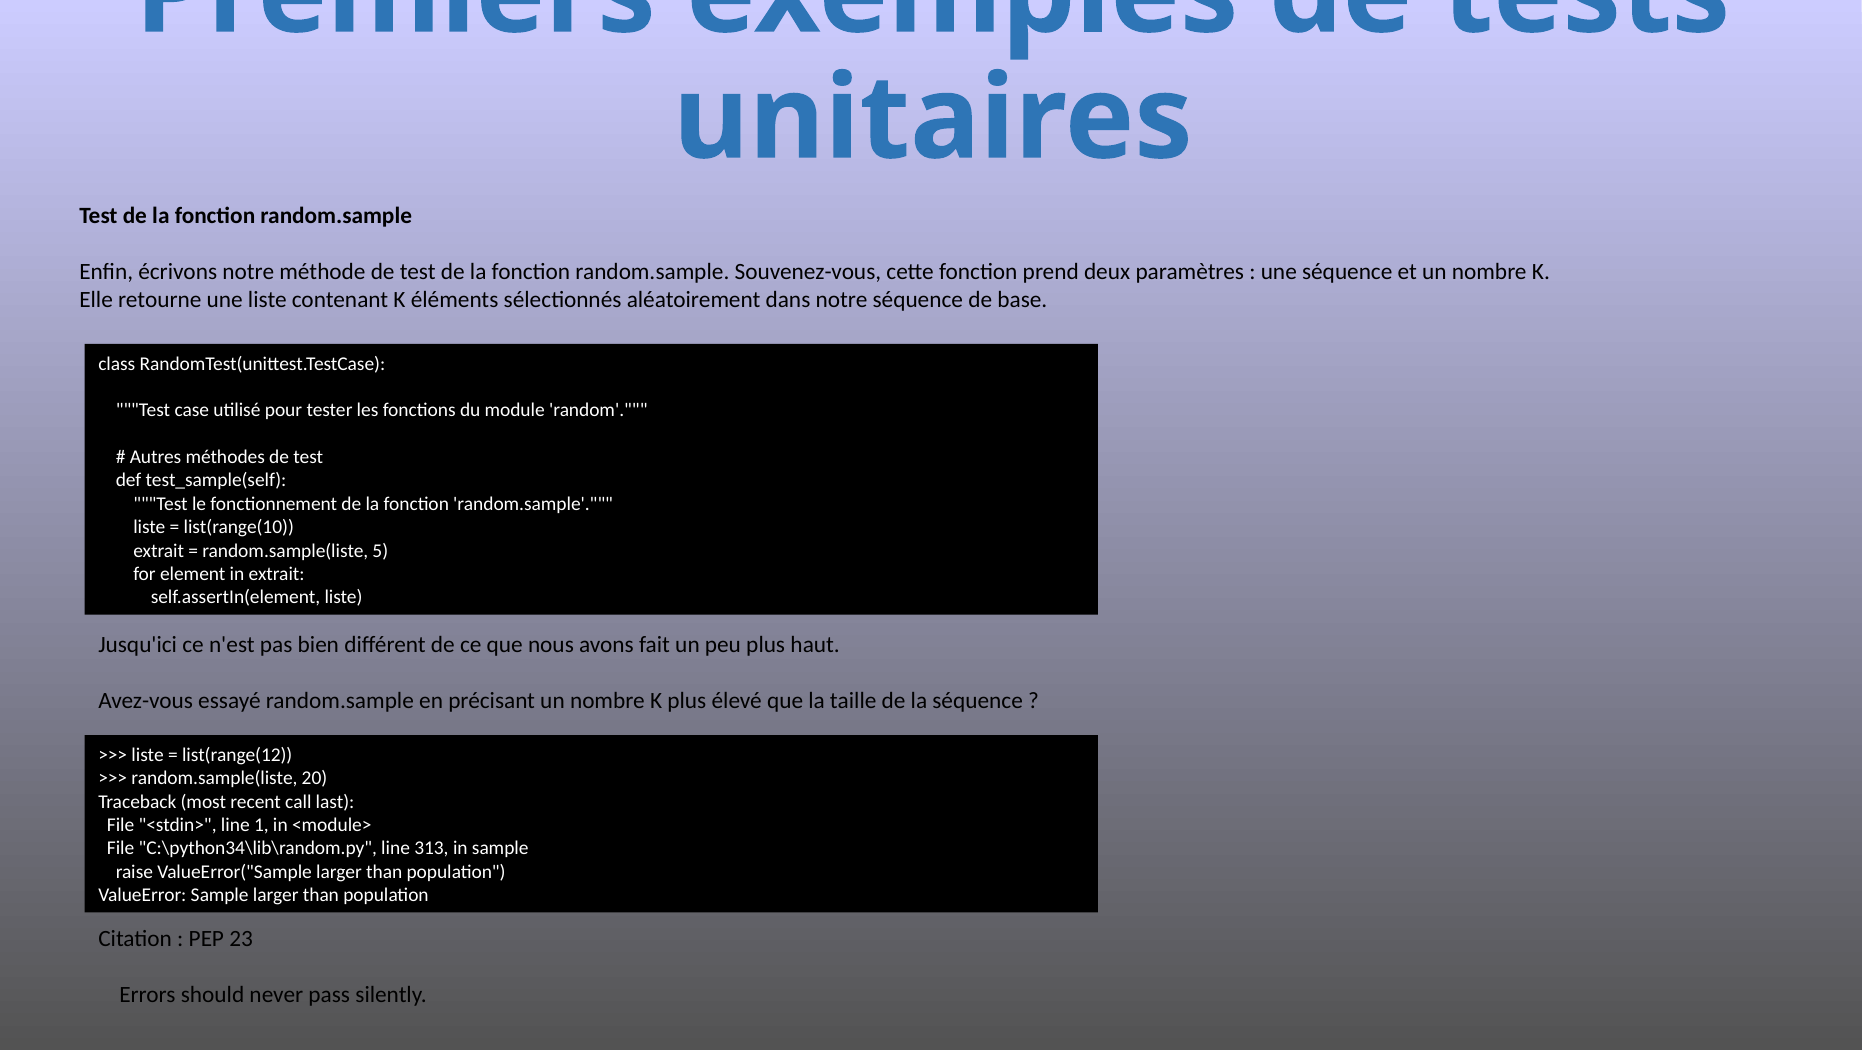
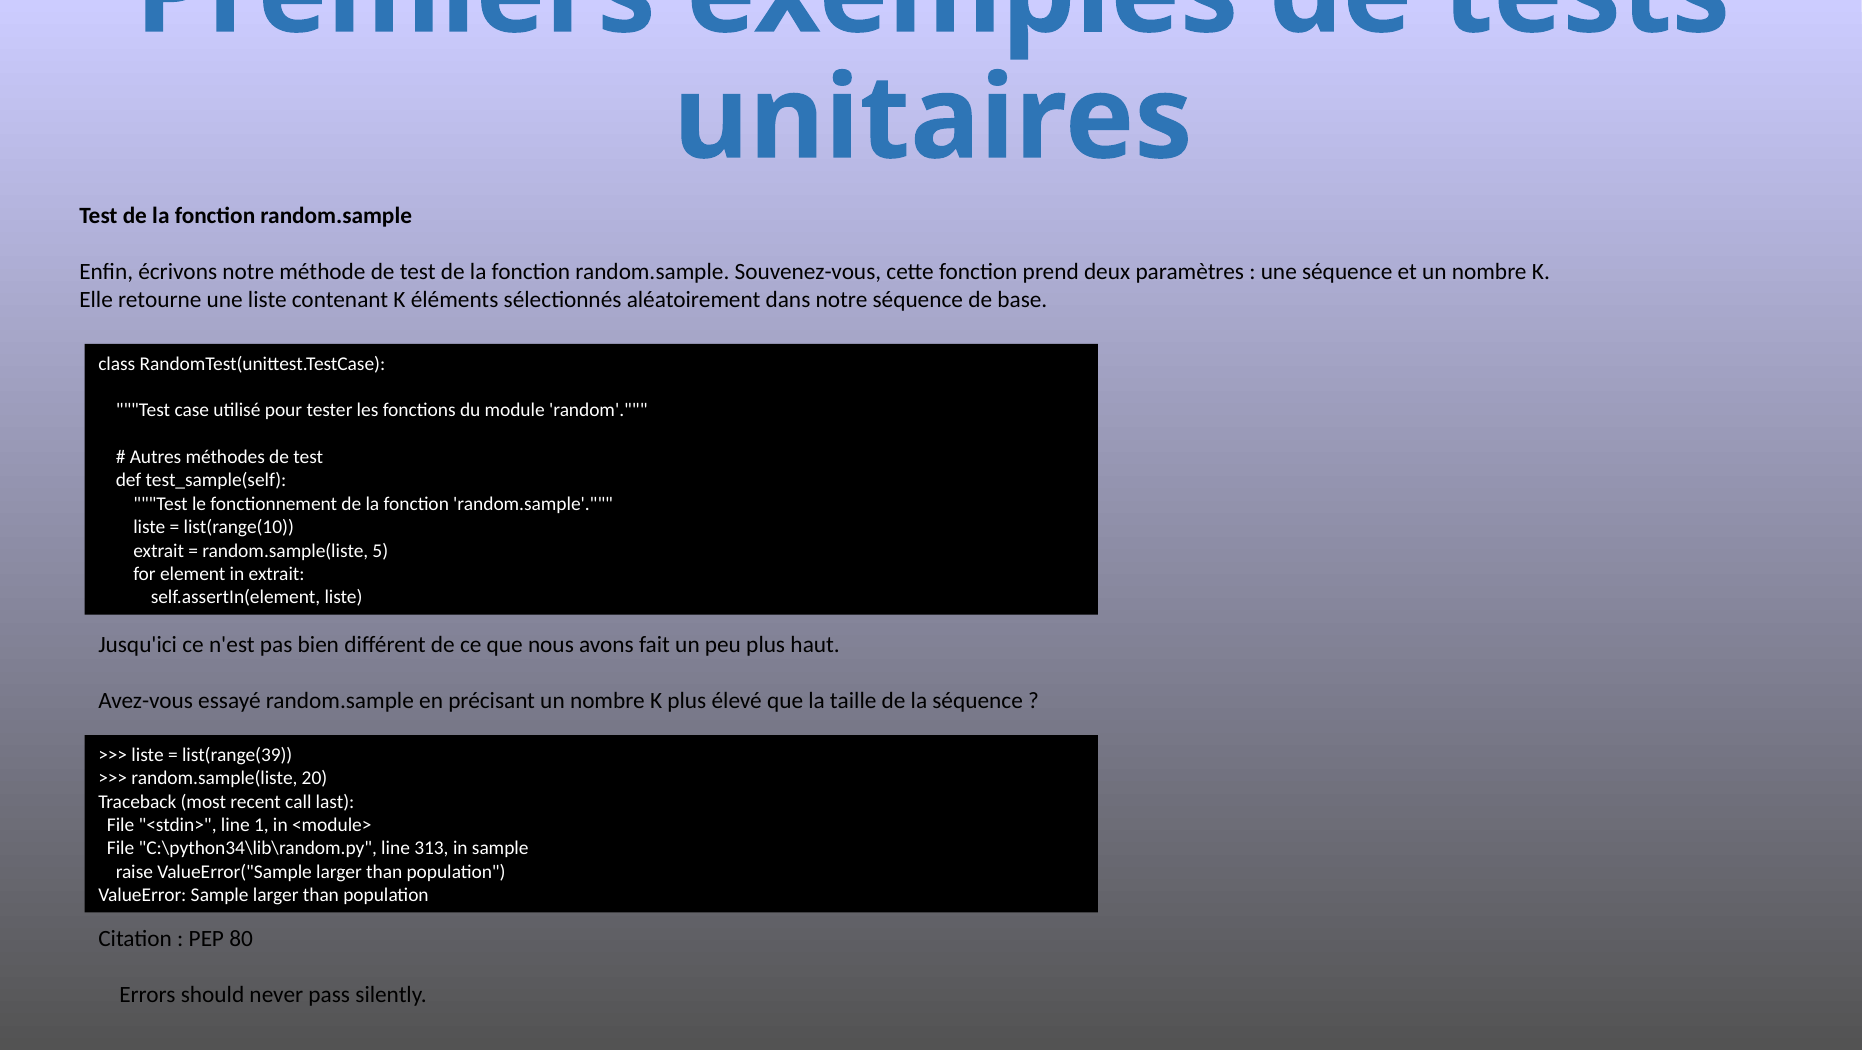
list(range(12: list(range(12 -> list(range(39 (237, 755)
23: 23 -> 80 (241, 938)
